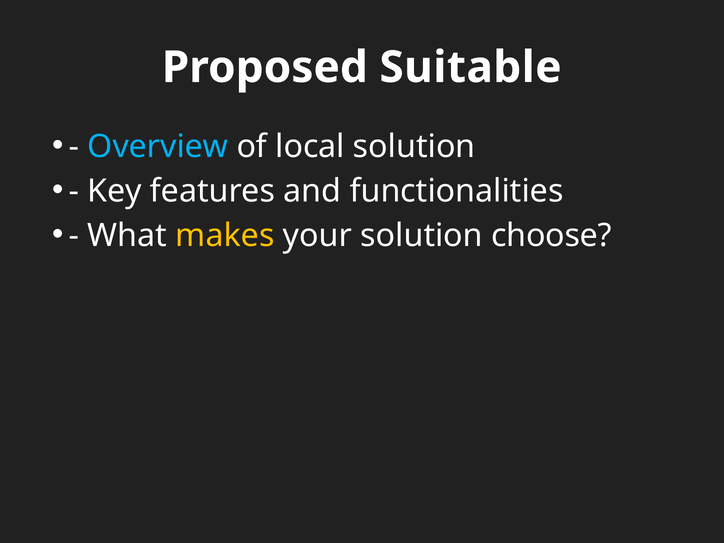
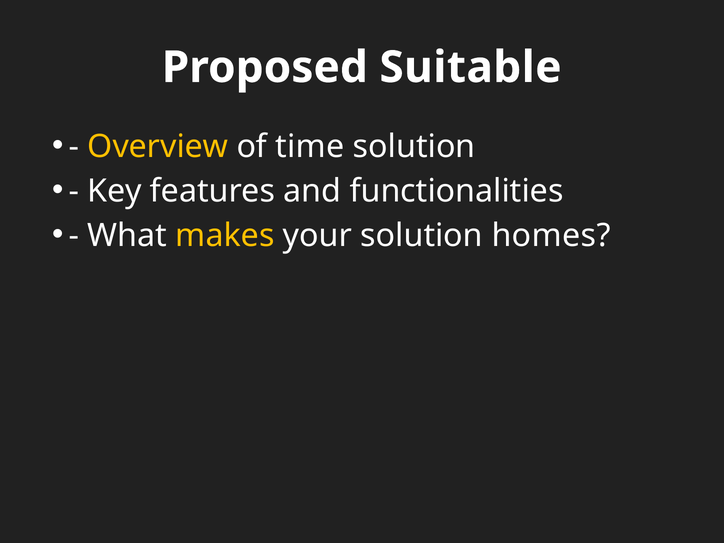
Overview colour: light blue -> yellow (158, 147)
local: local -> time (310, 147)
choose: choose -> homes (551, 235)
